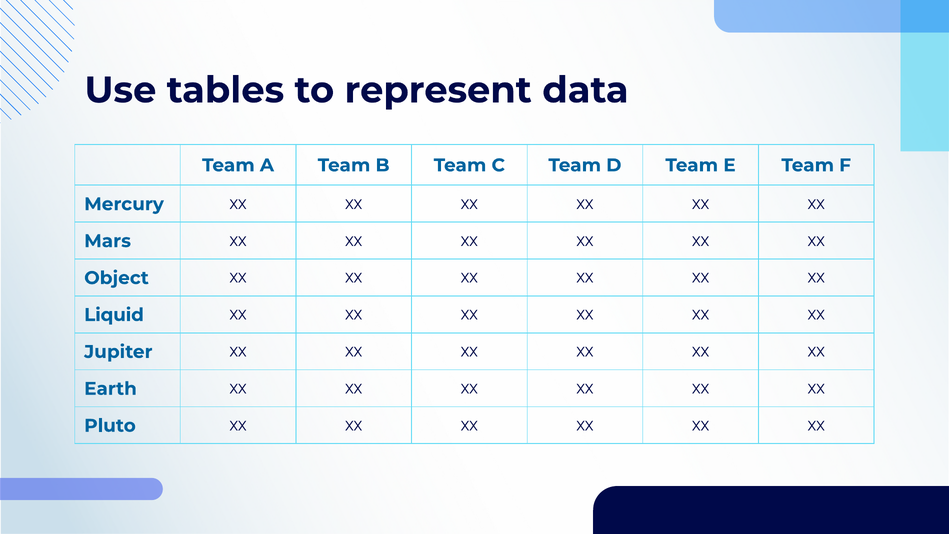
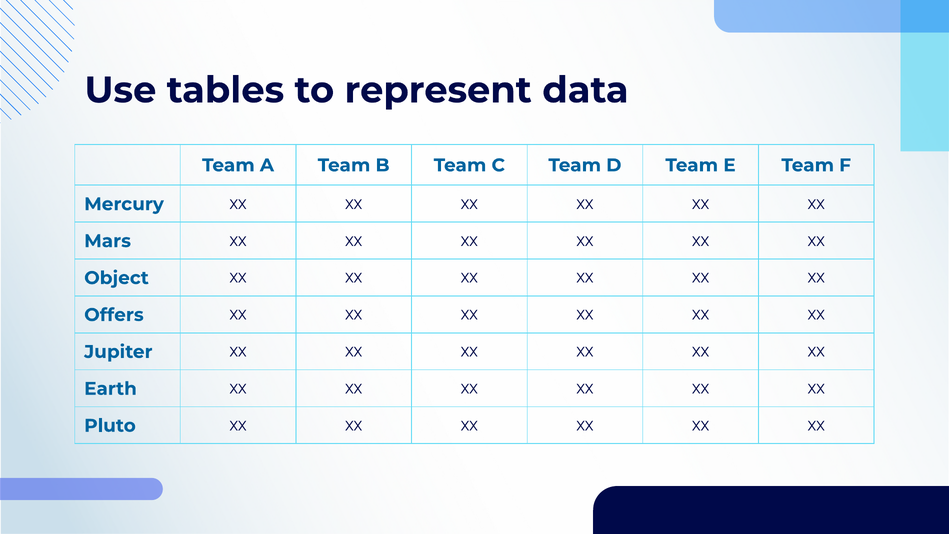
Liquid: Liquid -> Offers (114, 315)
